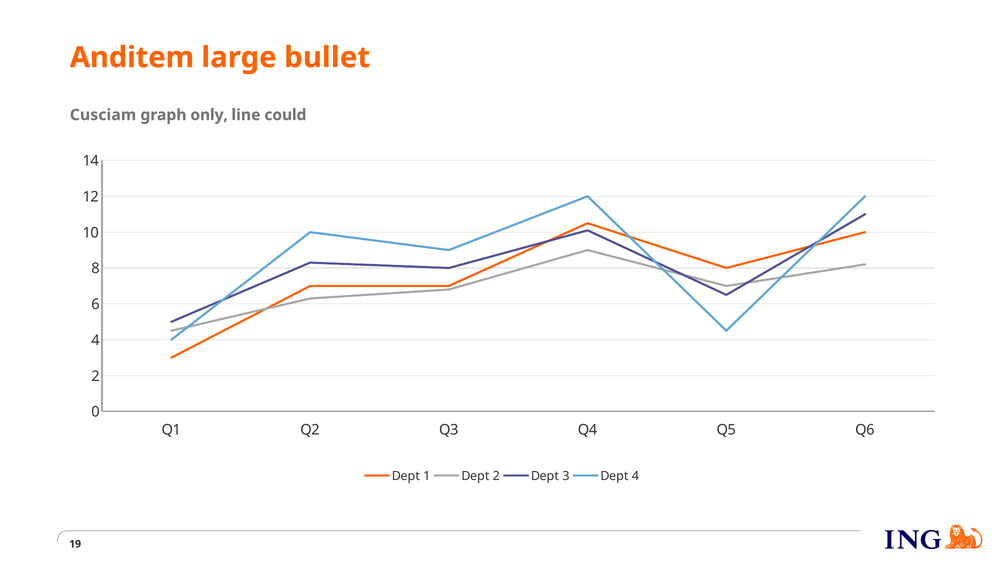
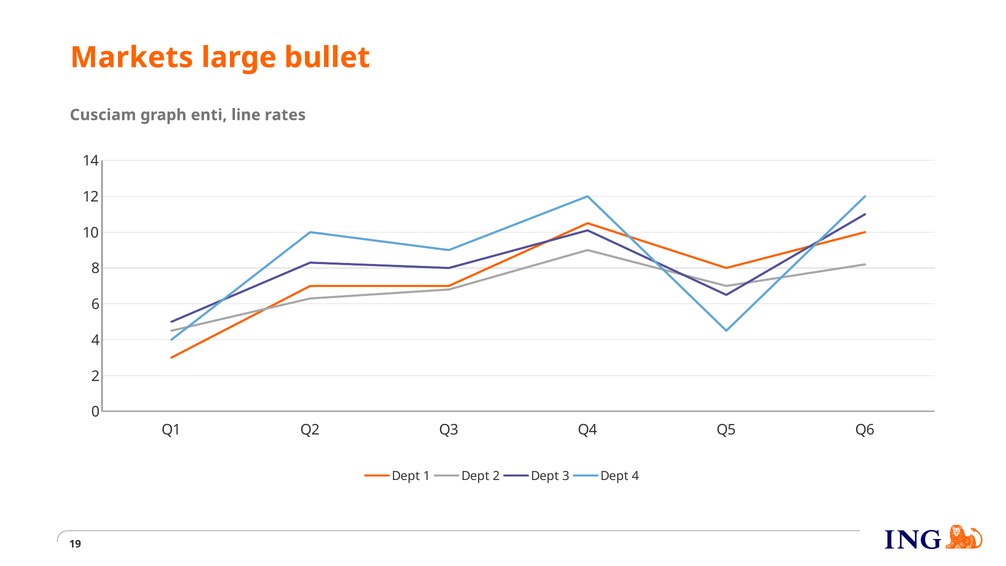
Anditem: Anditem -> Markets (132, 57)
only: only -> enti (209, 115)
could: could -> rates (285, 115)
